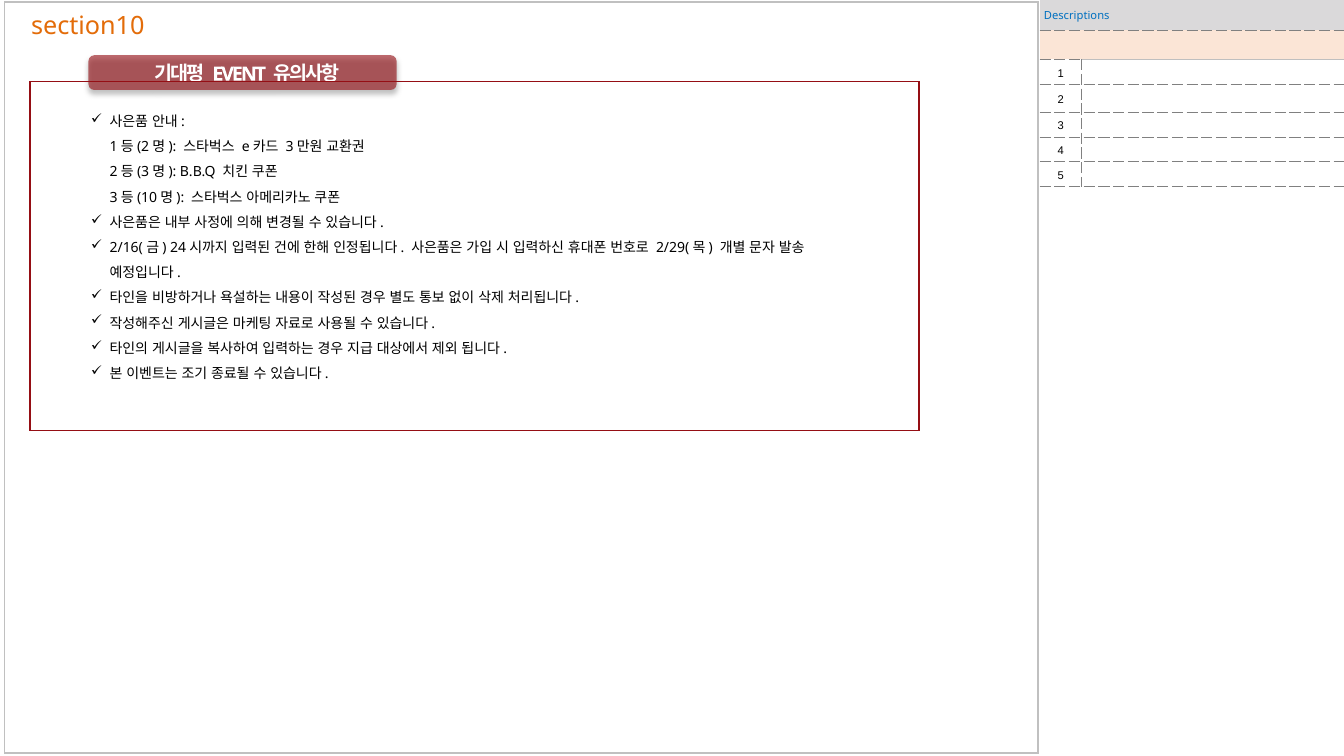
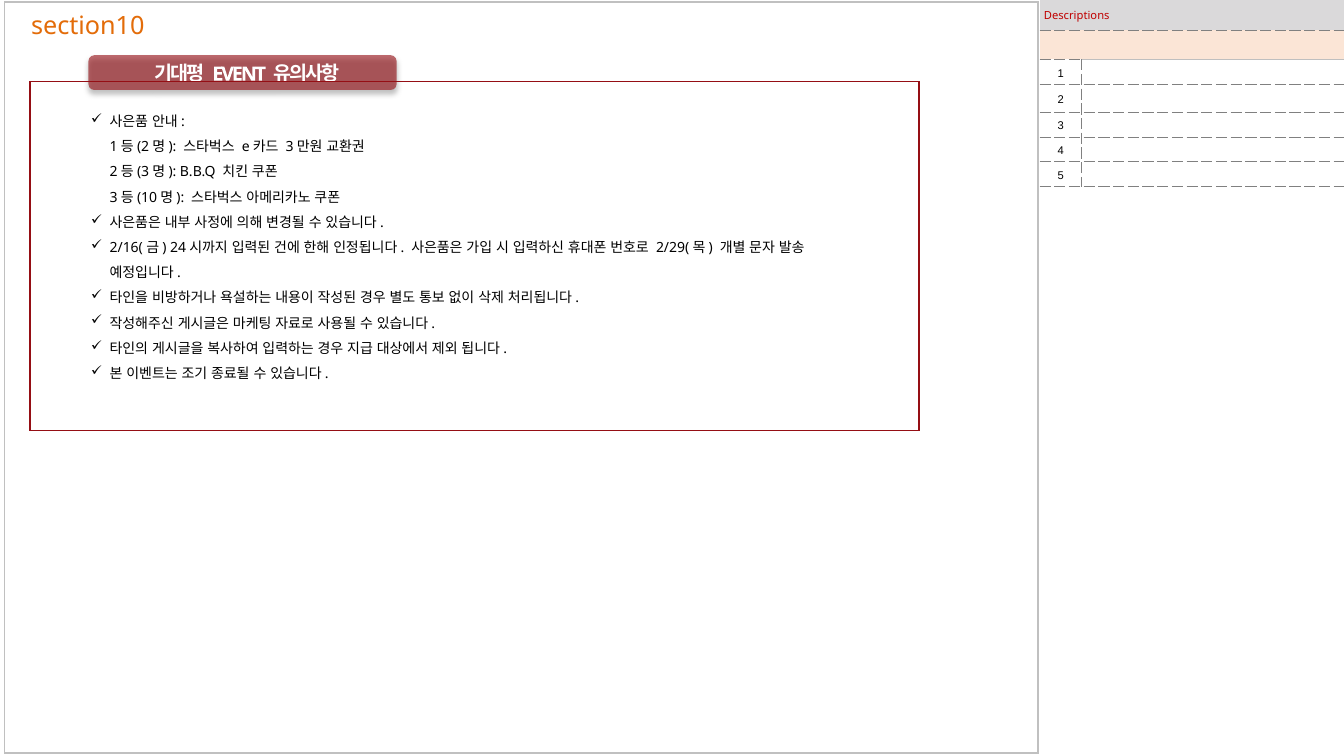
Descriptions colour: blue -> red (1077, 16)
